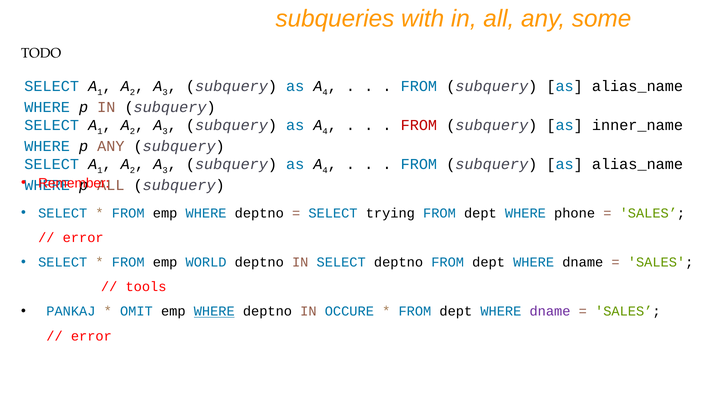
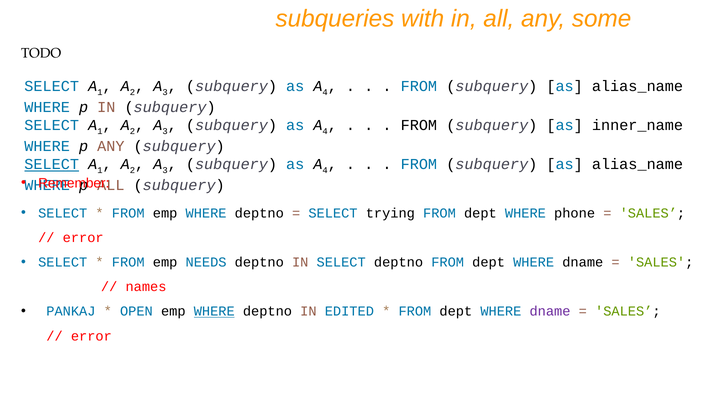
FROM colour: red -> black (419, 125)
SELECT underline: none -> present (52, 164)
WORLD: WORLD -> NEEDS (206, 262)
tools: tools -> names (146, 286)
OMIT: OMIT -> OPEN (136, 311)
OCCURE: OCCURE -> EDITED (349, 311)
